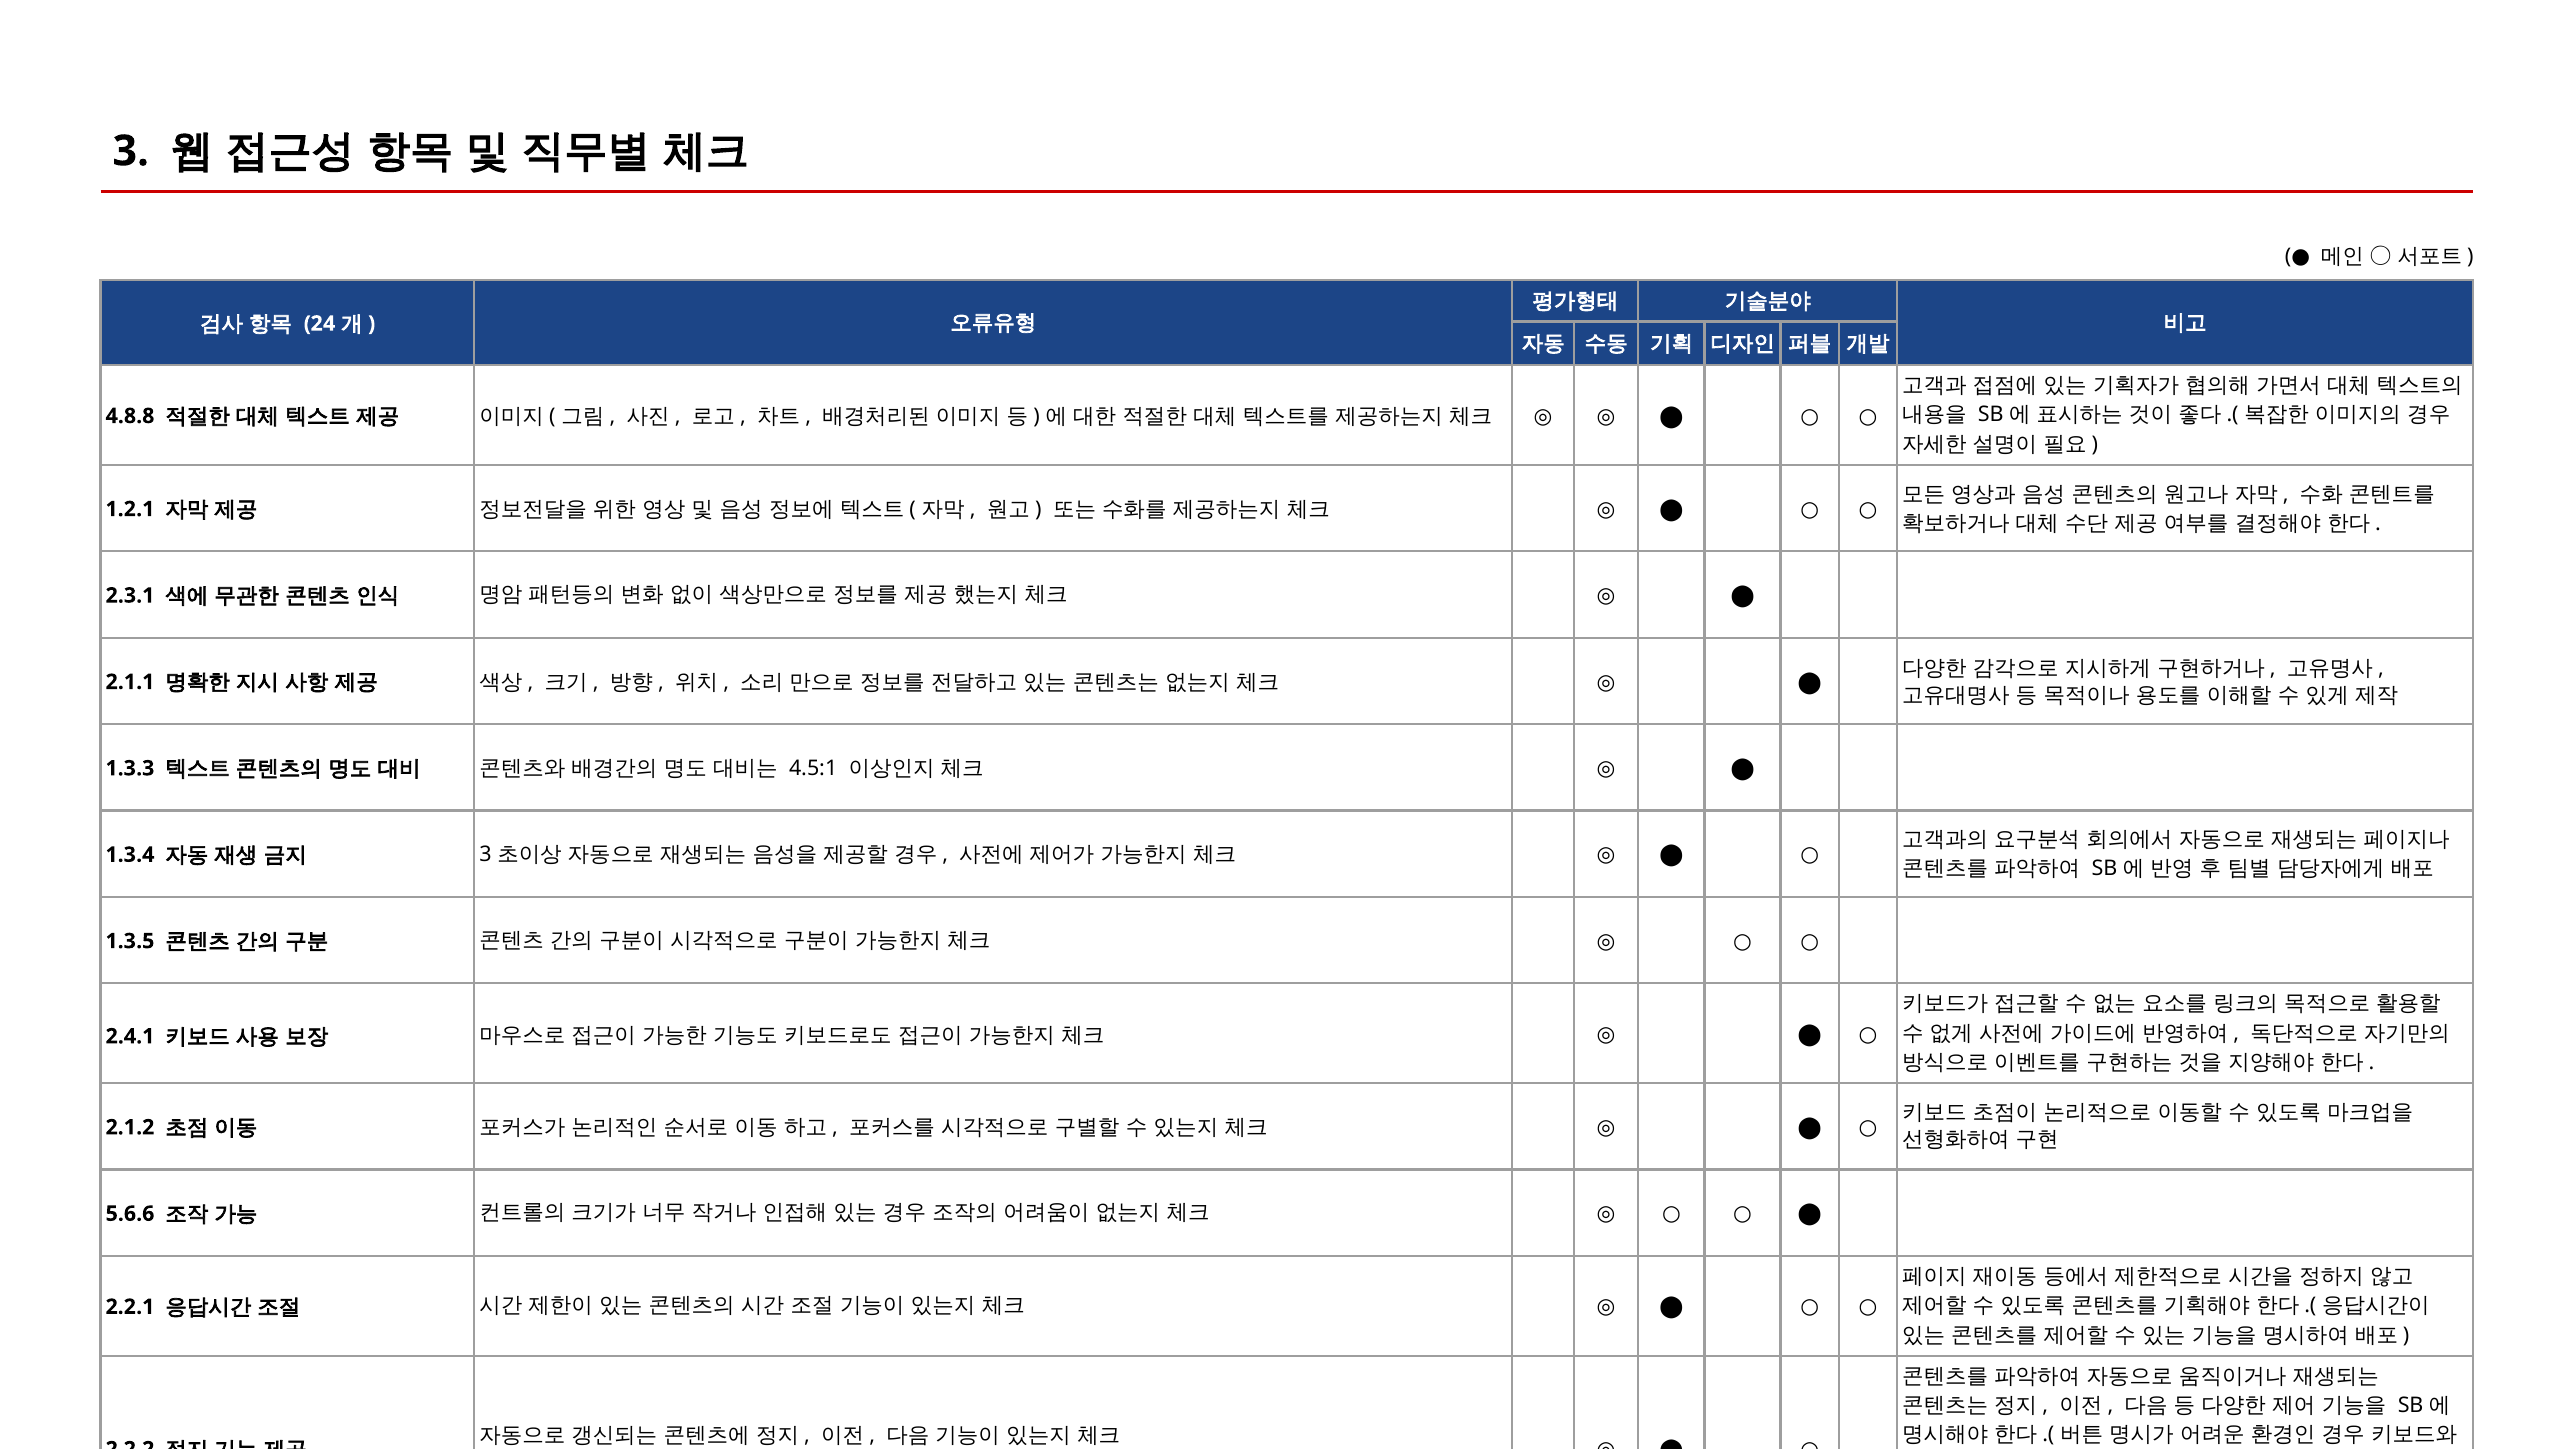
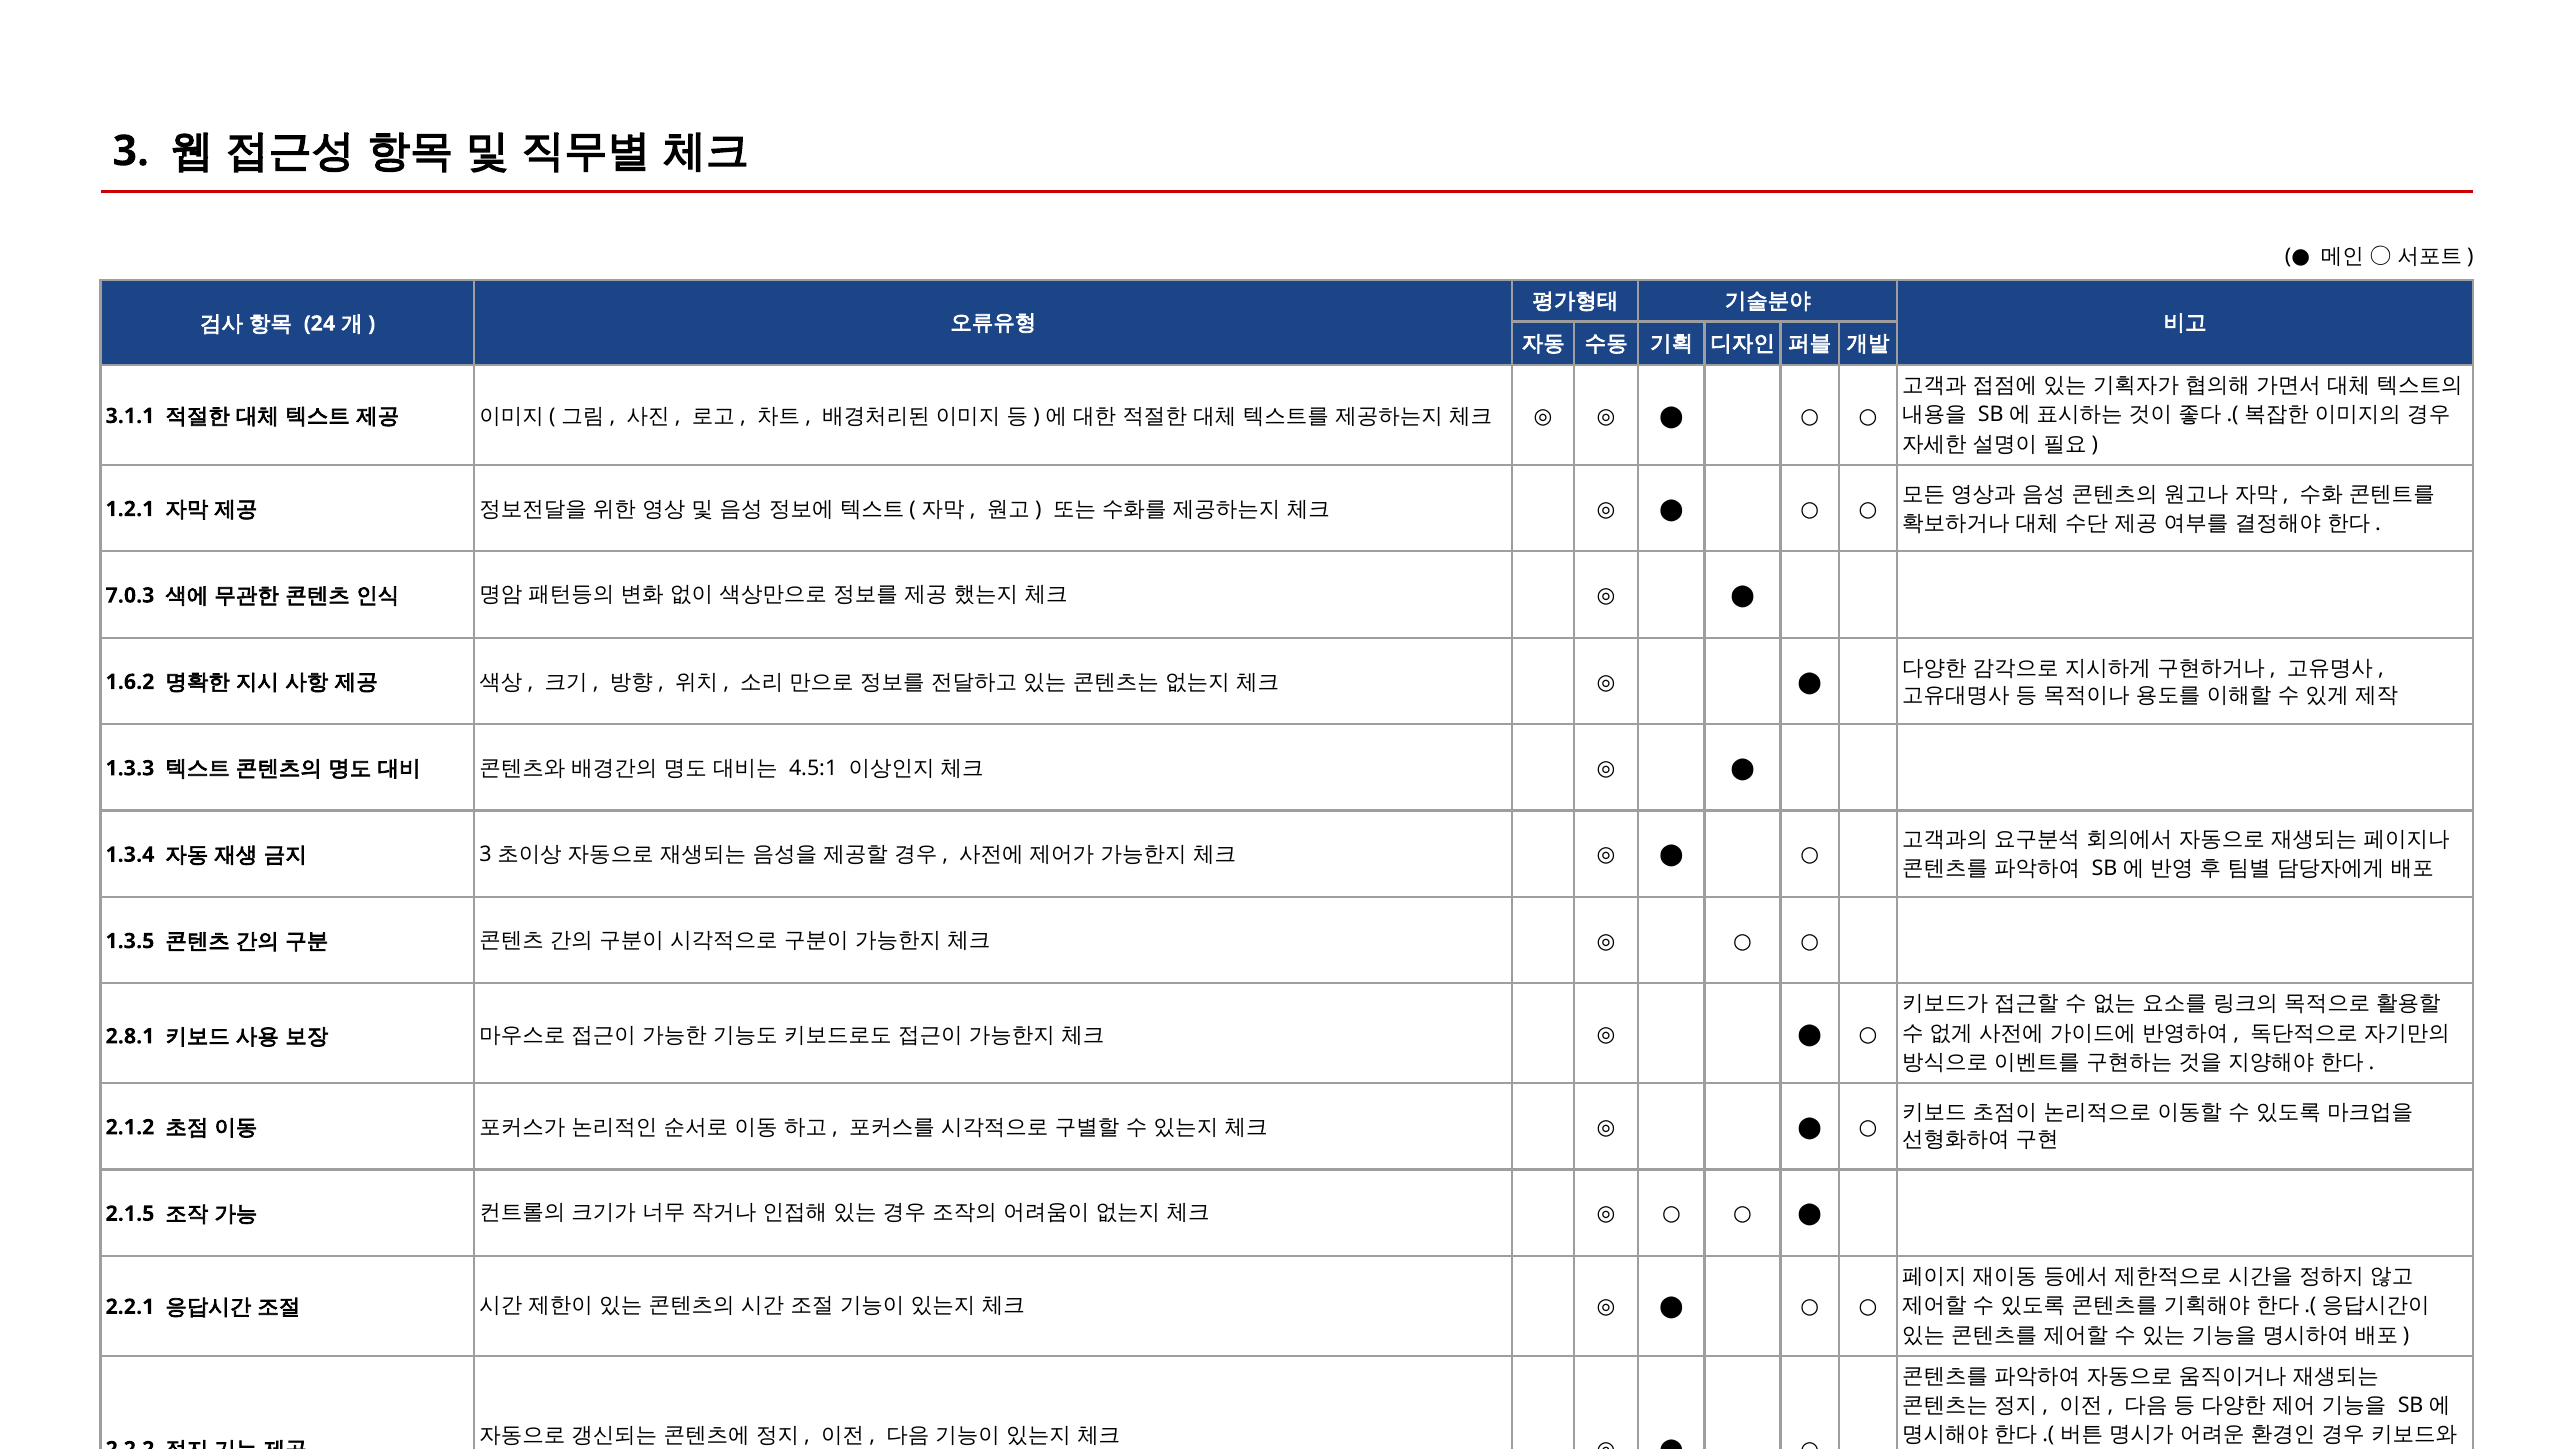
4.8.8: 4.8.8 -> 3.1.1 (130, 416)
2.3.1: 2.3.1 -> 7.0.3 (130, 596)
2.1.1: 2.1.1 -> 1.6.2 (130, 682)
2.4.1: 2.4.1 -> 2.8.1 (130, 1036)
5.6.6: 5.6.6 -> 2.1.5 (130, 1214)
